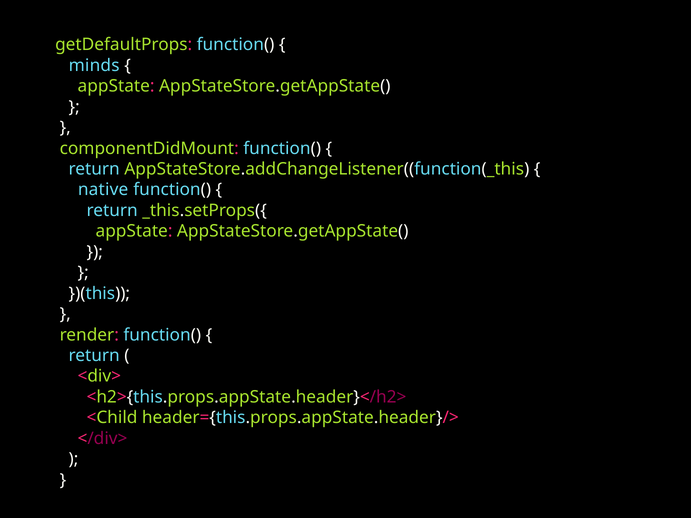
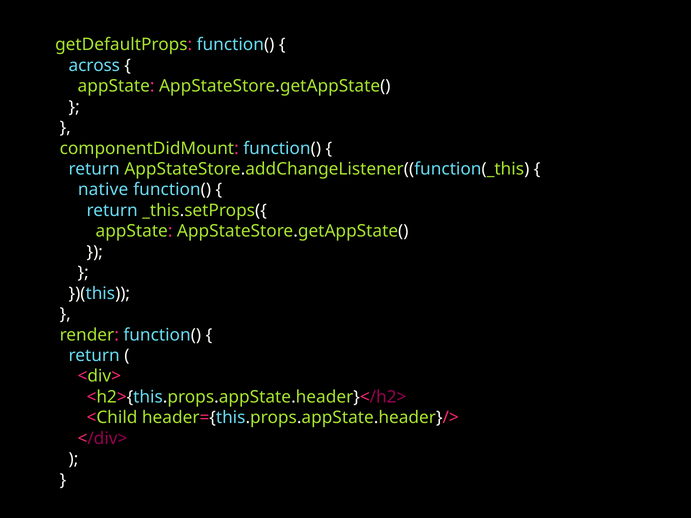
minds: minds -> across (94, 65)
